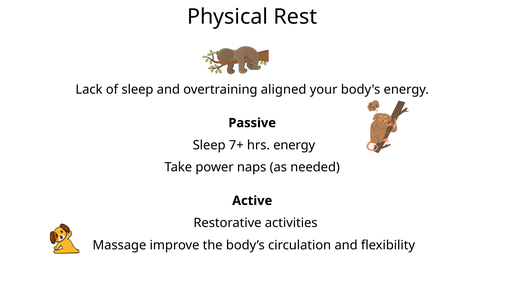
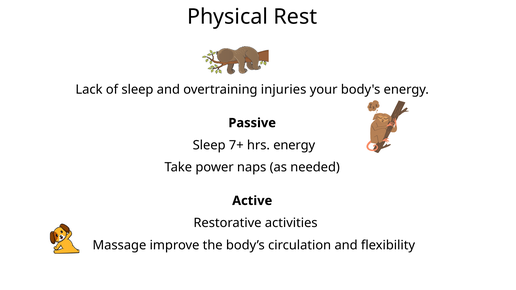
aligned: aligned -> injuries (284, 90)
